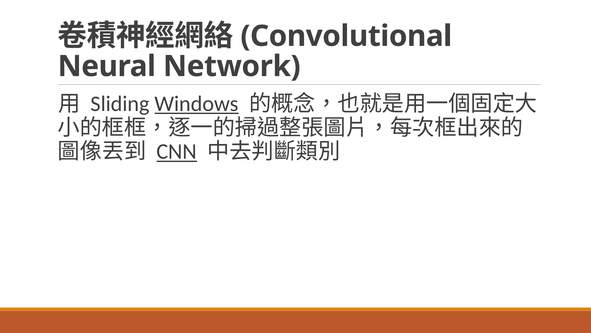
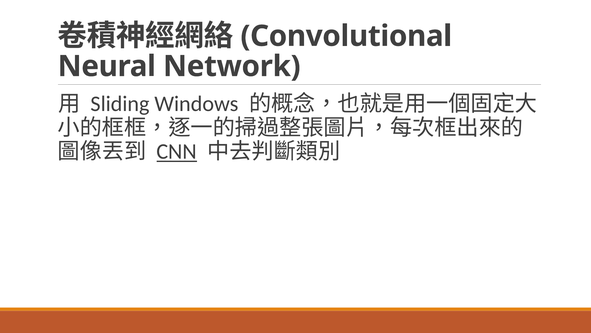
Windows underline: present -> none (197, 104)
